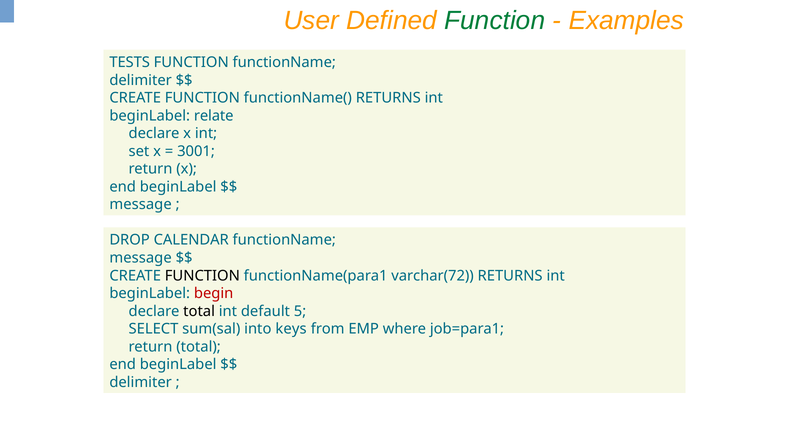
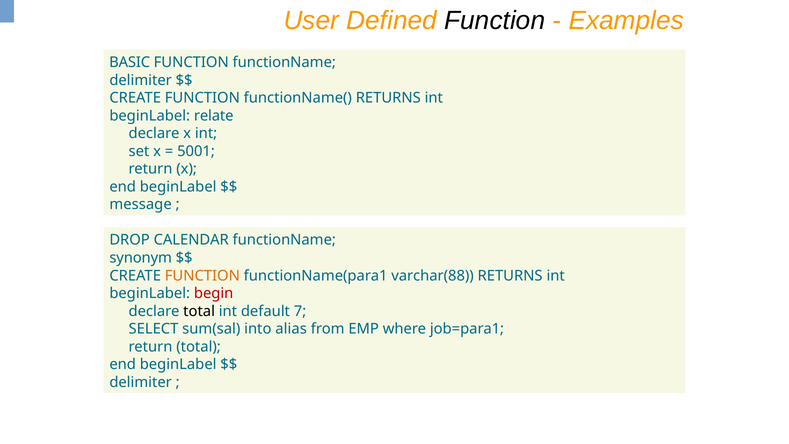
Function colour: green -> black (495, 21)
TESTS: TESTS -> BASIC (130, 62)
3001: 3001 -> 5001 (196, 151)
message: message -> synonym (141, 258)
FUNCTION colour: black -> orange (202, 275)
varchar(72: varchar(72 -> varchar(88 (433, 275)
5: 5 -> 7 (300, 311)
keys: keys -> alias (291, 329)
